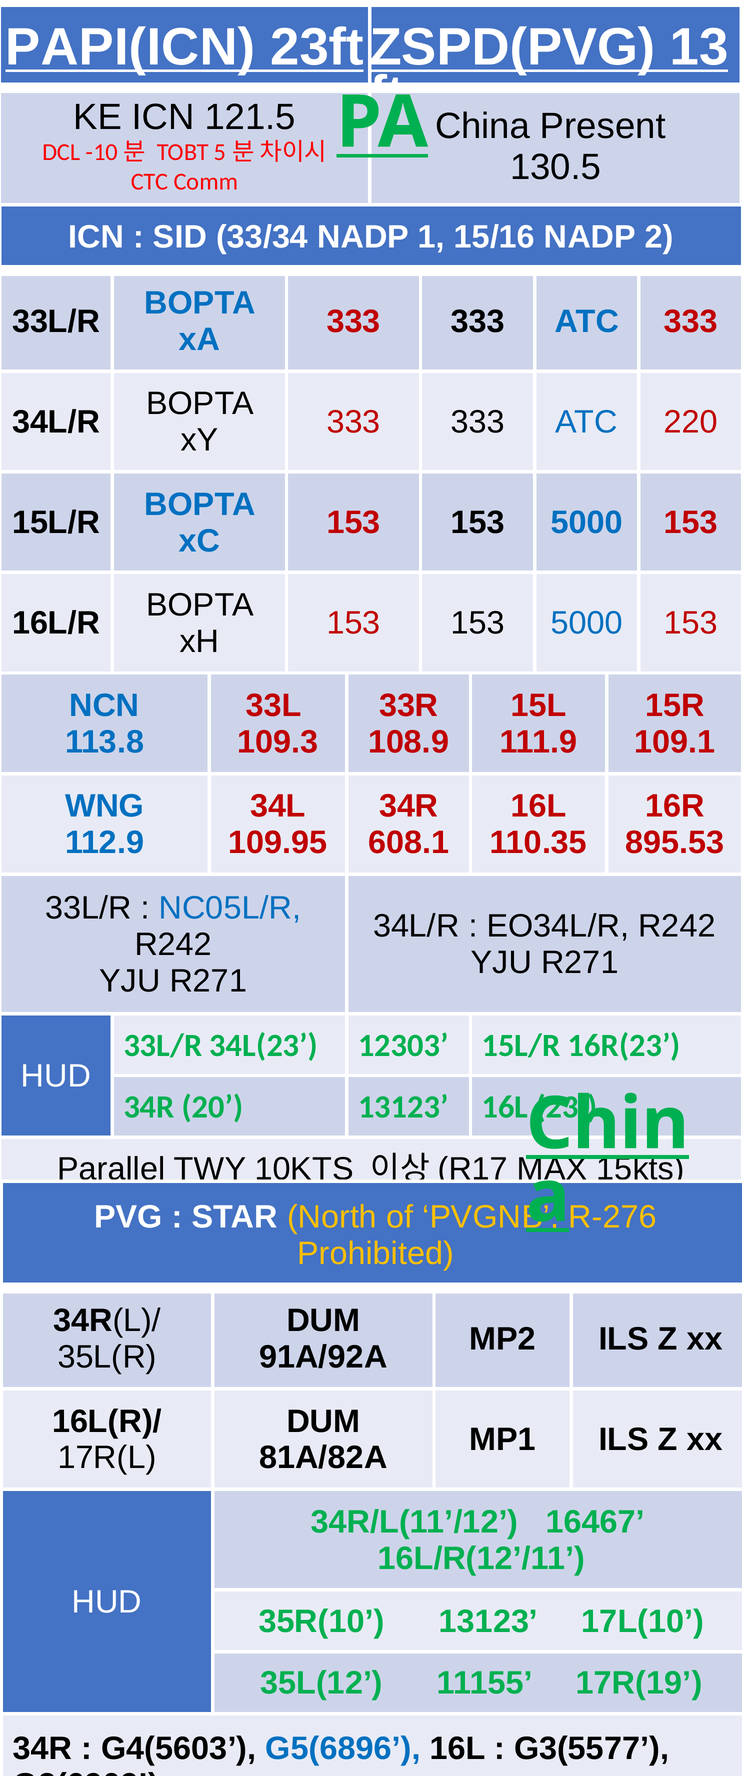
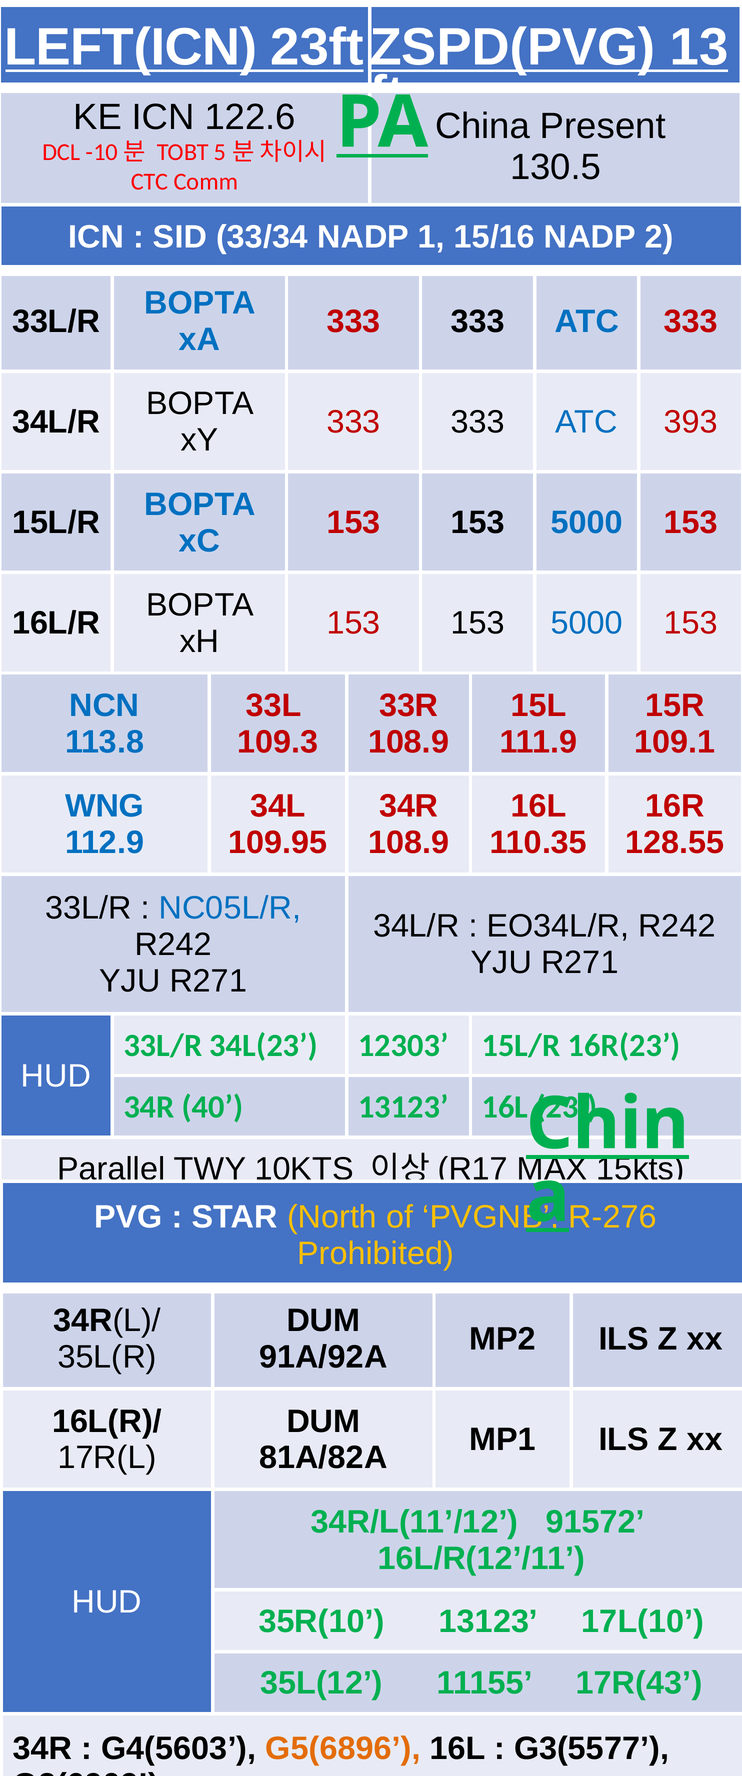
PAPI(ICN: PAPI(ICN -> LEFT(ICN (131, 47)
121.5: 121.5 -> 122.6 (250, 117)
220: 220 -> 393 (691, 422)
608.1: 608.1 -> 108.9 (409, 842)
895.53: 895.53 -> 128.55 (675, 842)
20: 20 -> 40 (213, 1107)
16467: 16467 -> 91572 (595, 1521)
17R(19: 17R(19 -> 17R(43 (639, 1683)
G5(6896 colour: blue -> orange (343, 1748)
